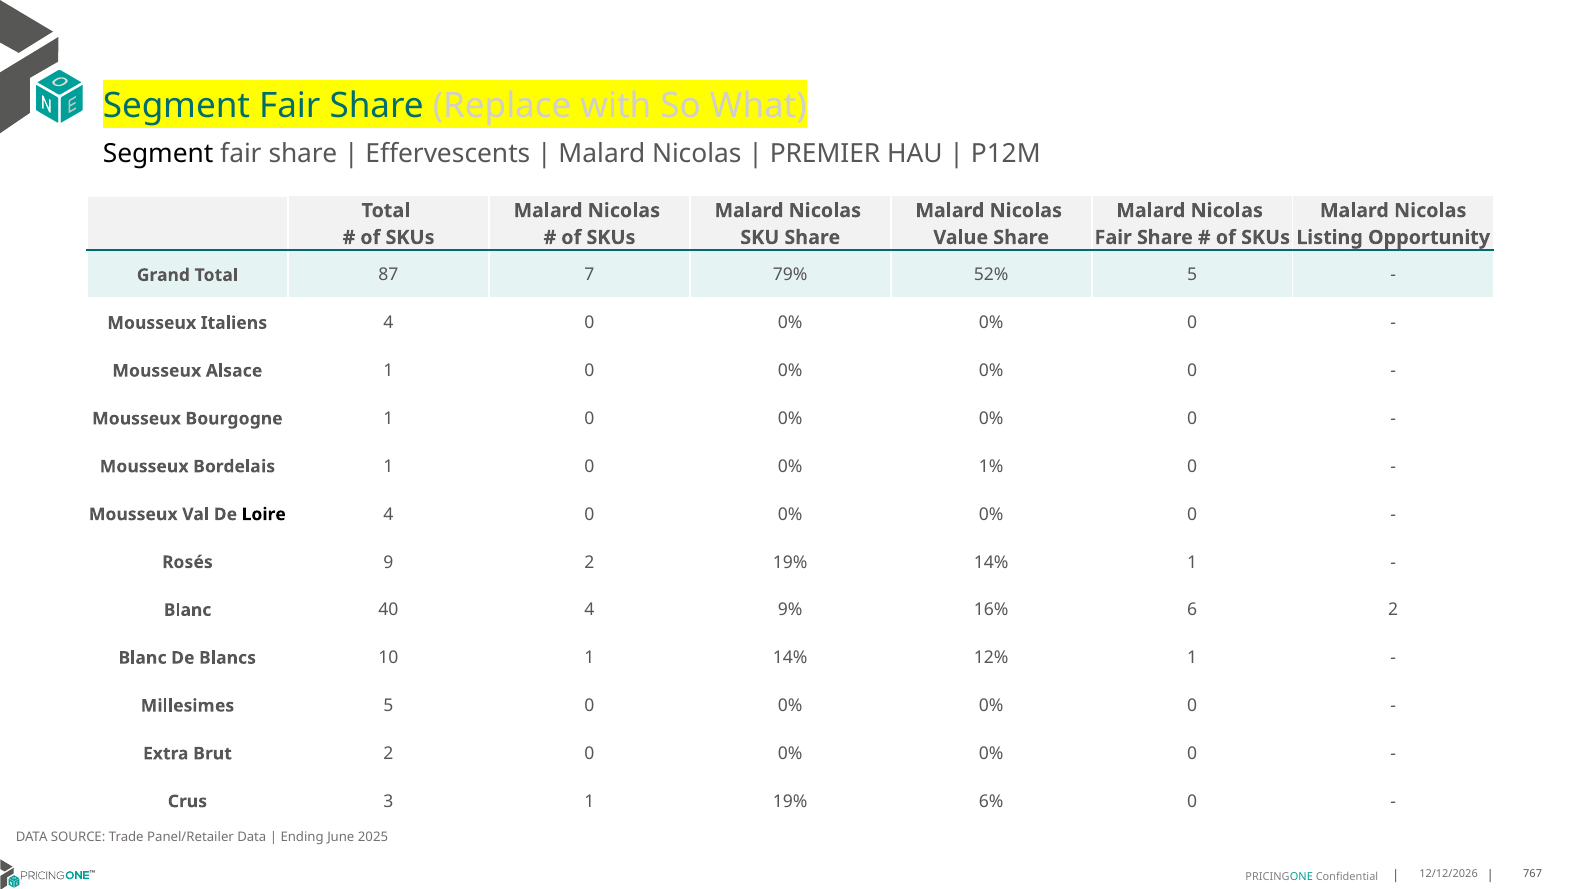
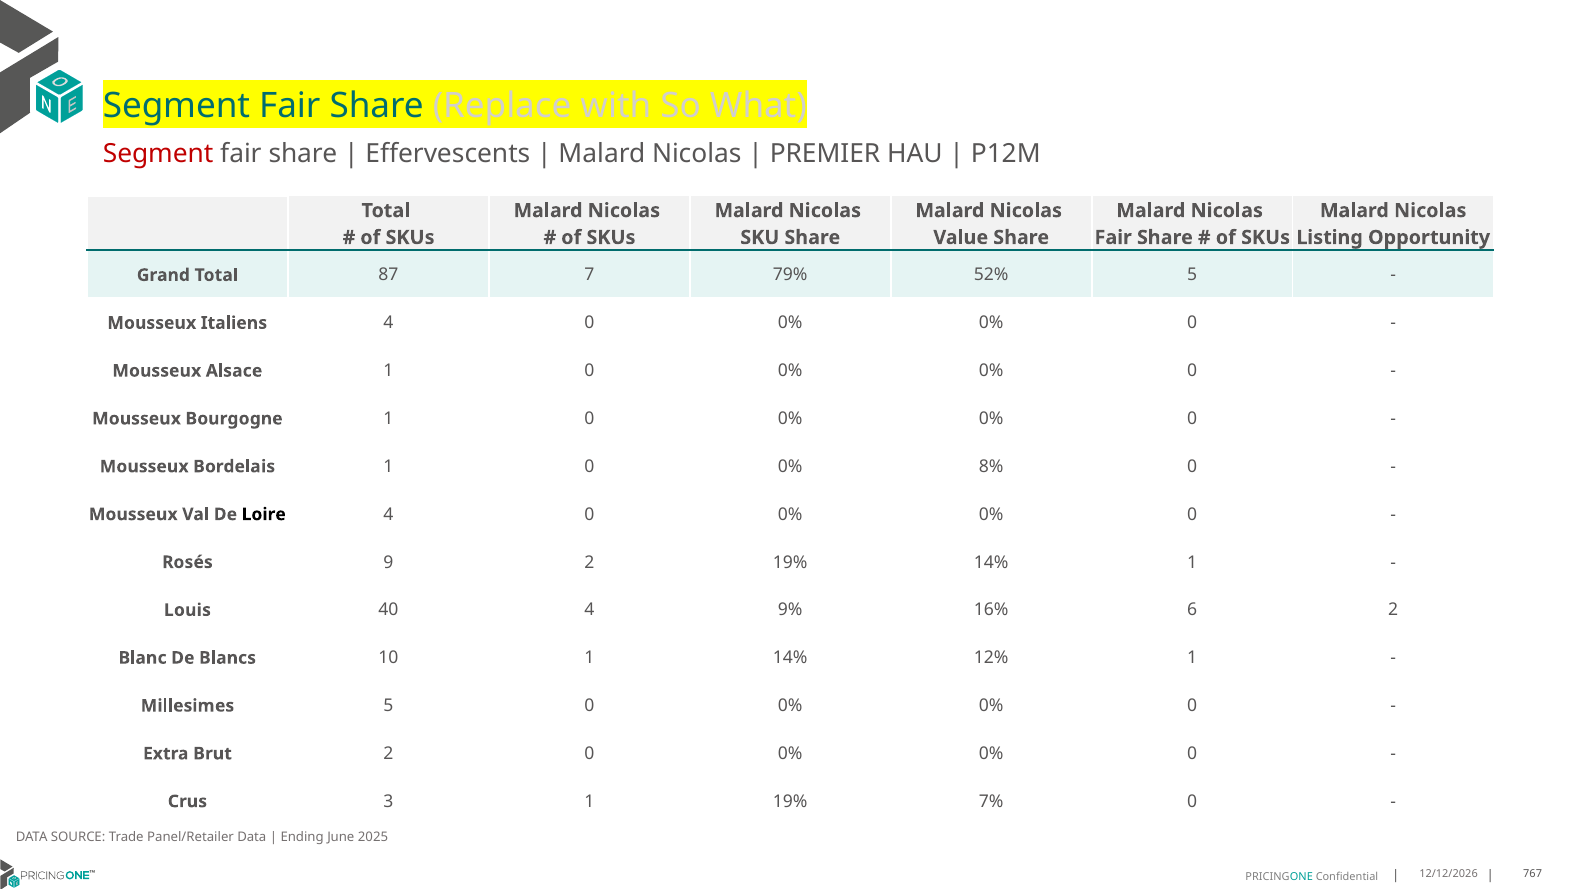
Segment colour: black -> red (158, 154)
1%: 1% -> 8% (991, 467)
Blanc: Blanc -> Louis (187, 610)
6%: 6% -> 7% (991, 802)
